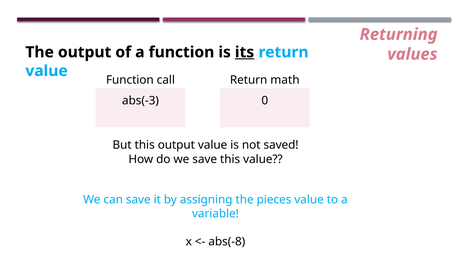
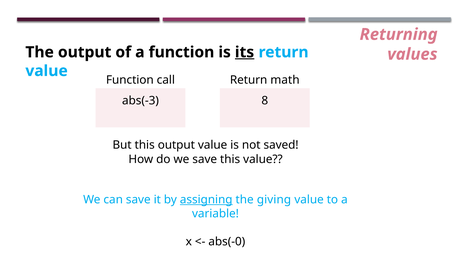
0: 0 -> 8 (265, 101)
assigning underline: none -> present (206, 200)
pieces: pieces -> giving (274, 200)
abs(-8: abs(-8 -> abs(-0 (227, 242)
